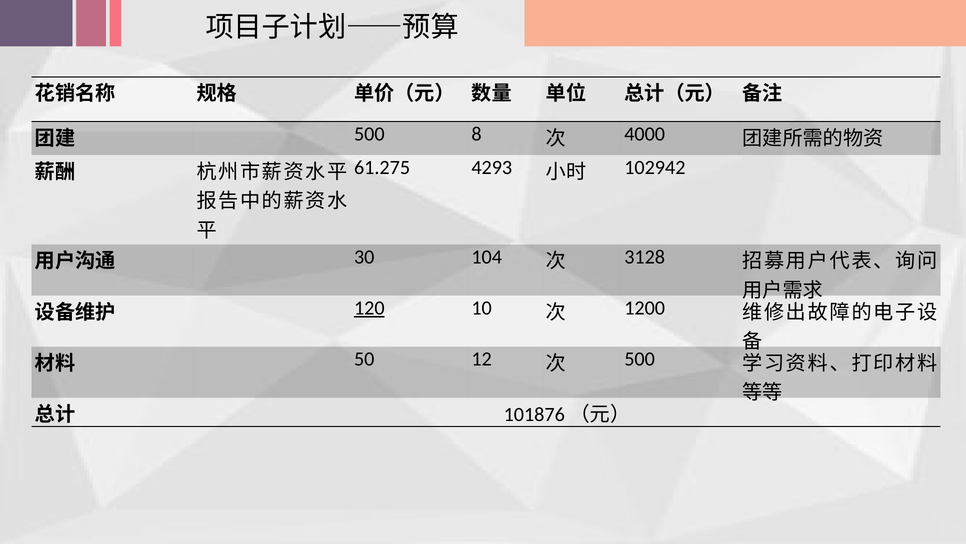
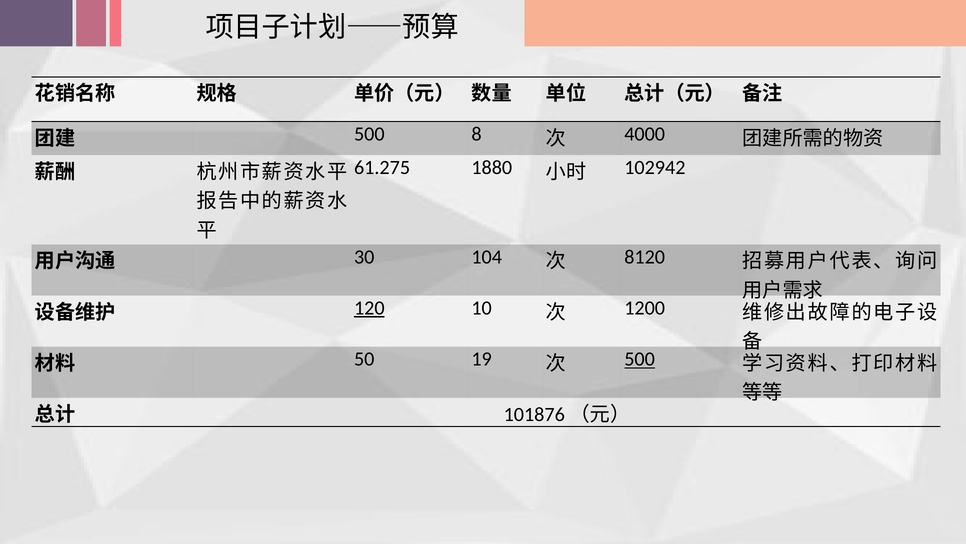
4293: 4293 -> 1880 (492, 167)
3128: 3128 -> 8120 (645, 257)
12: 12 -> 19 (482, 359)
500 underline: none -> present (640, 359)
